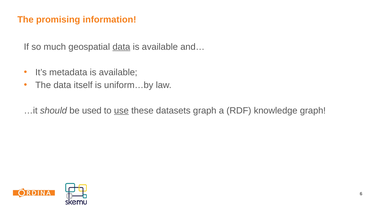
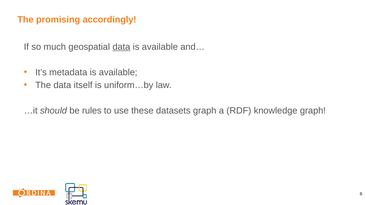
information: information -> accordingly (110, 20)
used: used -> rules (92, 111)
use underline: present -> none (121, 111)
